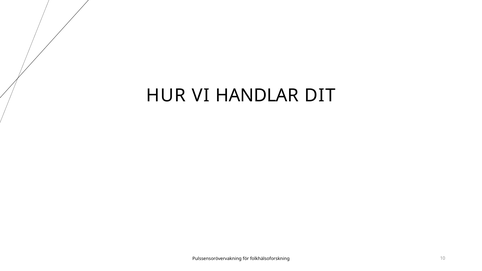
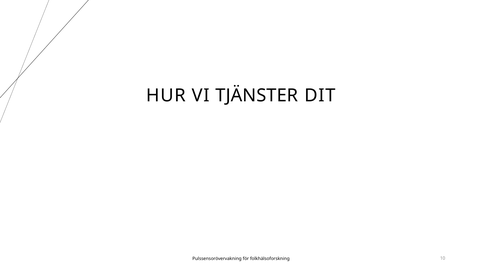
HANDLAR: HANDLAR -> TJÄNSTER (257, 96)
